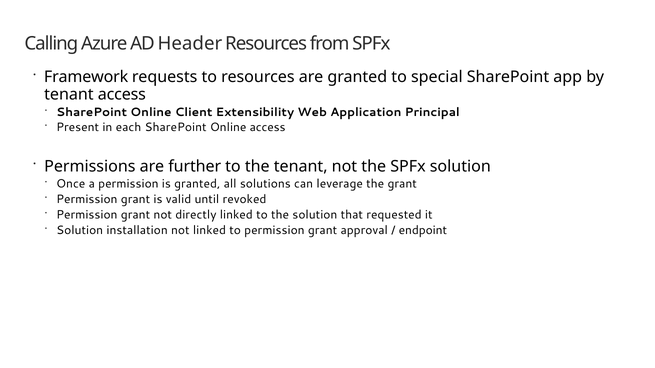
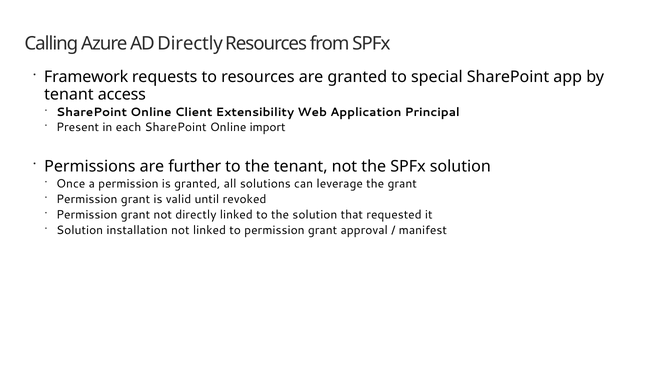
AD Header: Header -> Directly (190, 43)
Online access: access -> import (268, 128)
endpoint: endpoint -> manifest (423, 230)
